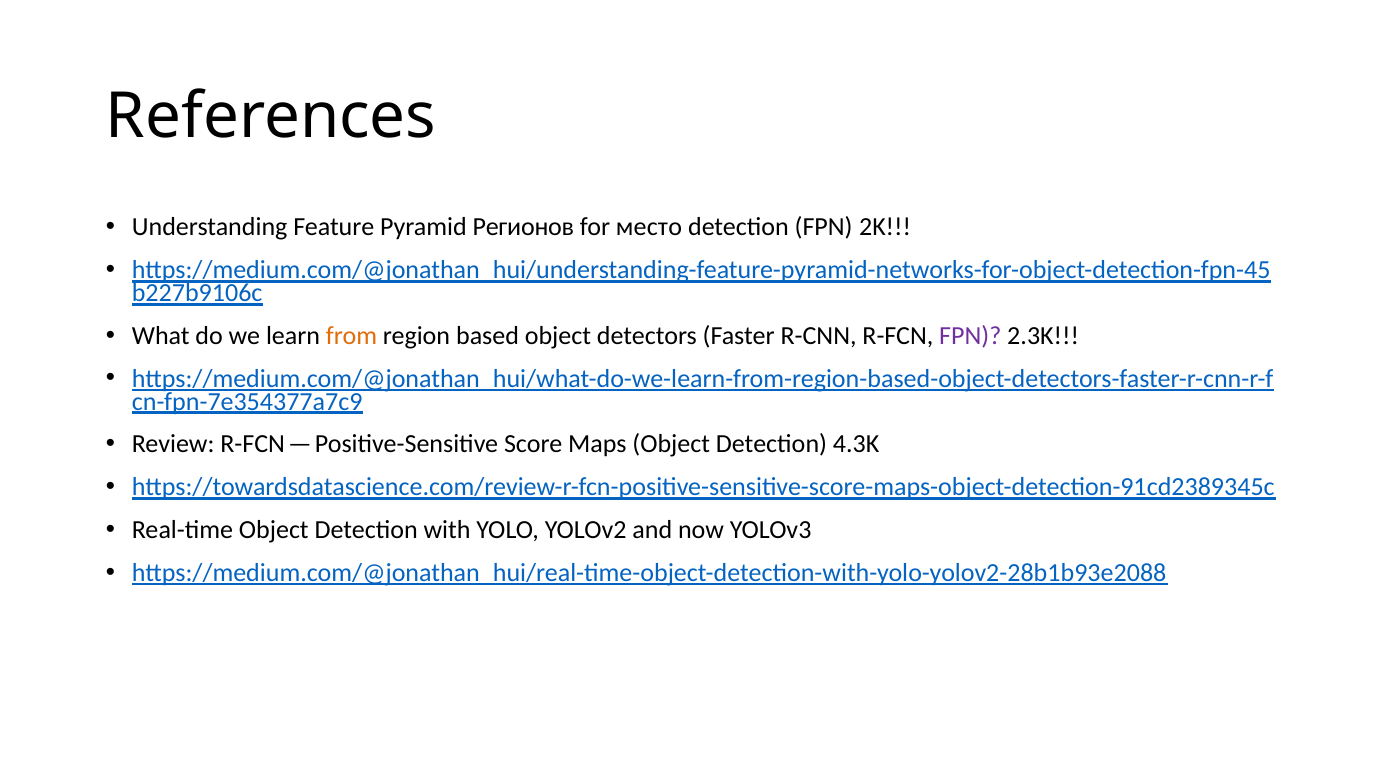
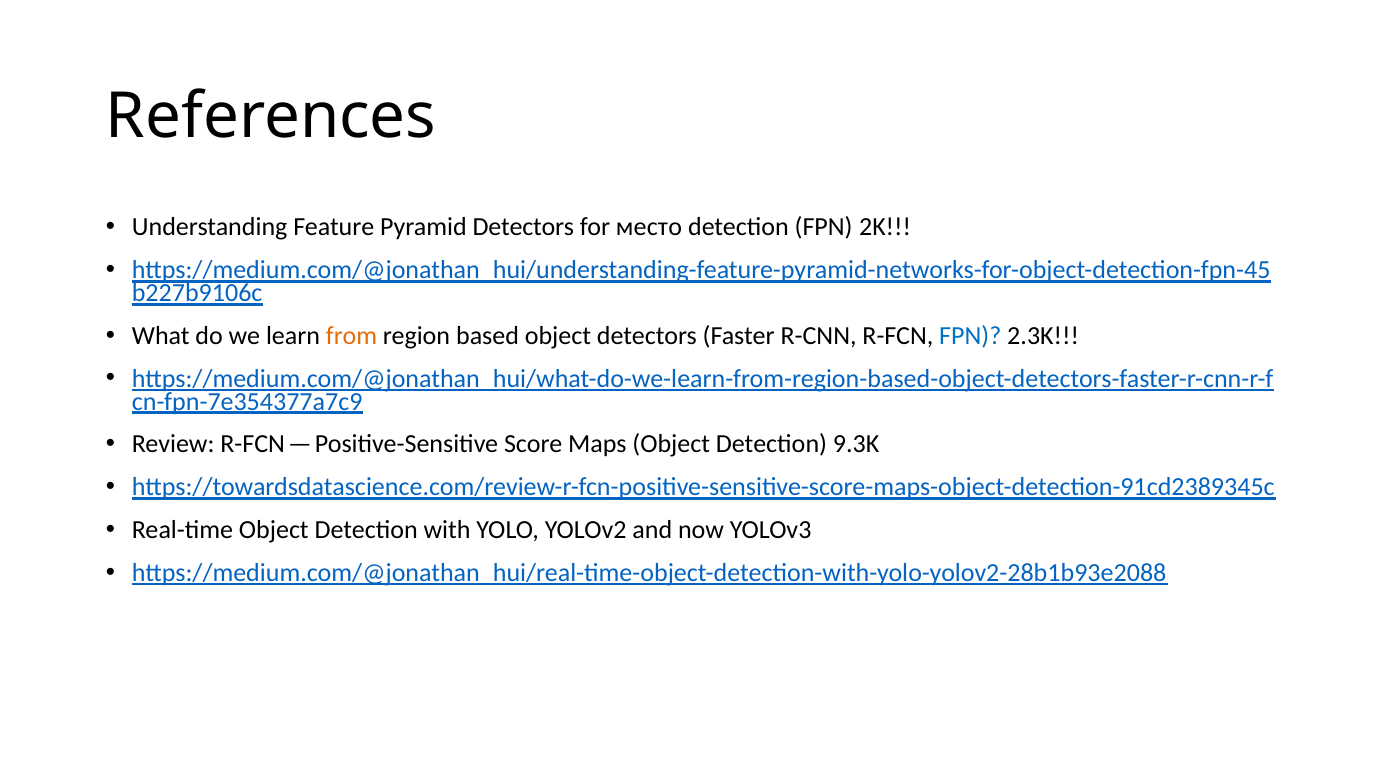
Pyramid Регионов: Регионов -> Detectors (523, 227)
FPN colour: purple -> blue (970, 336)
4.3K: 4.3K -> 9.3K (856, 444)
